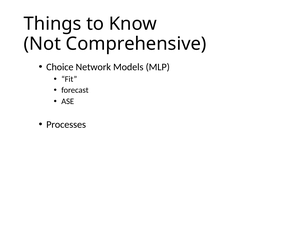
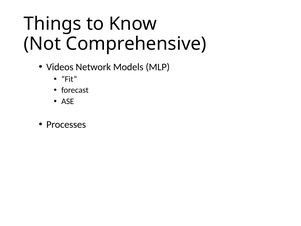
Choice: Choice -> Videos (60, 67)
